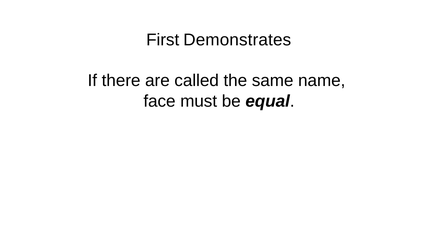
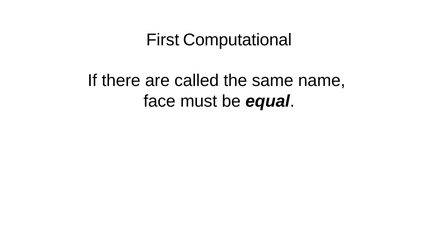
Demonstrates: Demonstrates -> Computational (237, 40)
